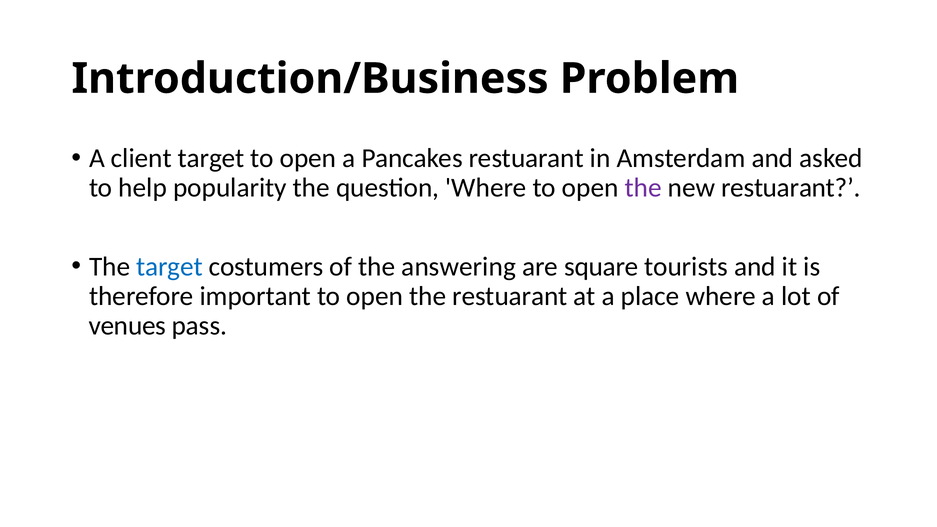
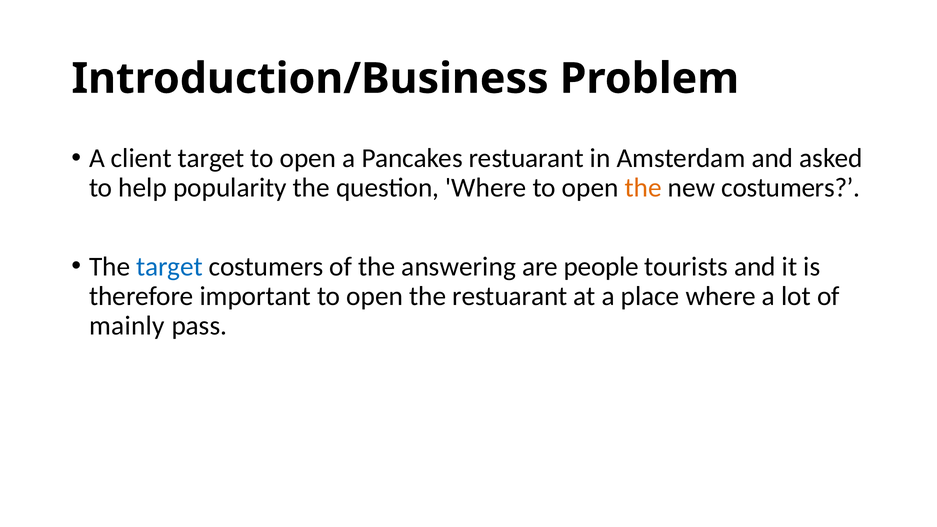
the colour: purple -> orange (643, 188)
new restuarant: restuarant -> costumers (791, 188)
square: square -> people (601, 267)
venues: venues -> mainly (127, 326)
